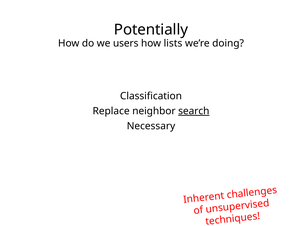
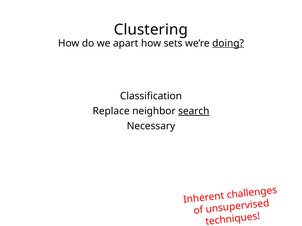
Potentially: Potentially -> Clustering (151, 30)
users: users -> apart (126, 43)
lists: lists -> sets (173, 43)
doing underline: none -> present (228, 43)
